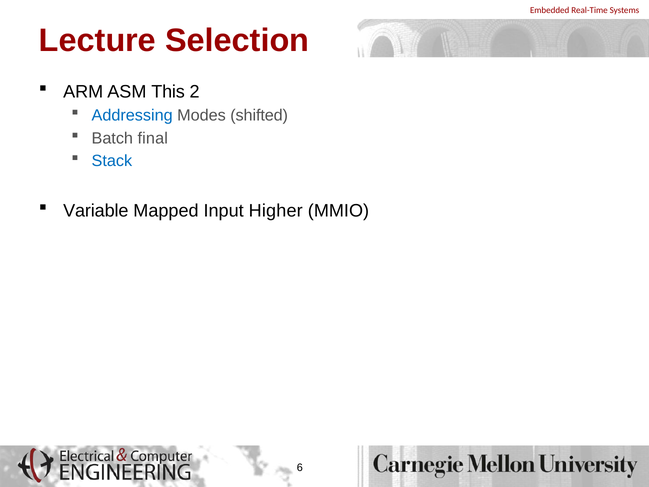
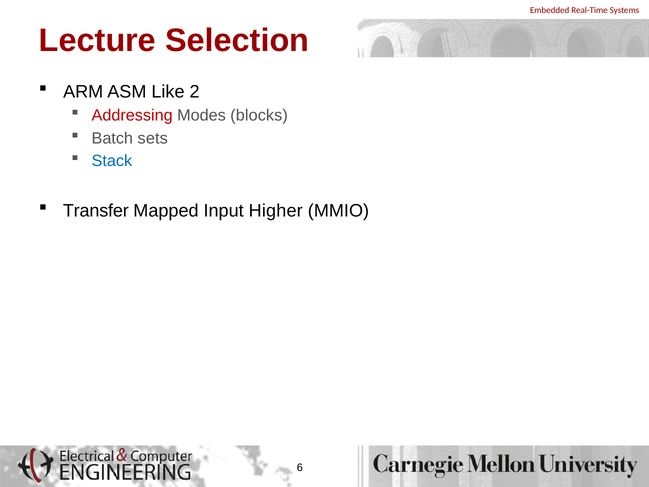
This: This -> Like (168, 92)
Addressing colour: blue -> red (132, 116)
shifted: shifted -> blocks (259, 116)
final: final -> sets (153, 138)
Variable: Variable -> Transfer (96, 211)
